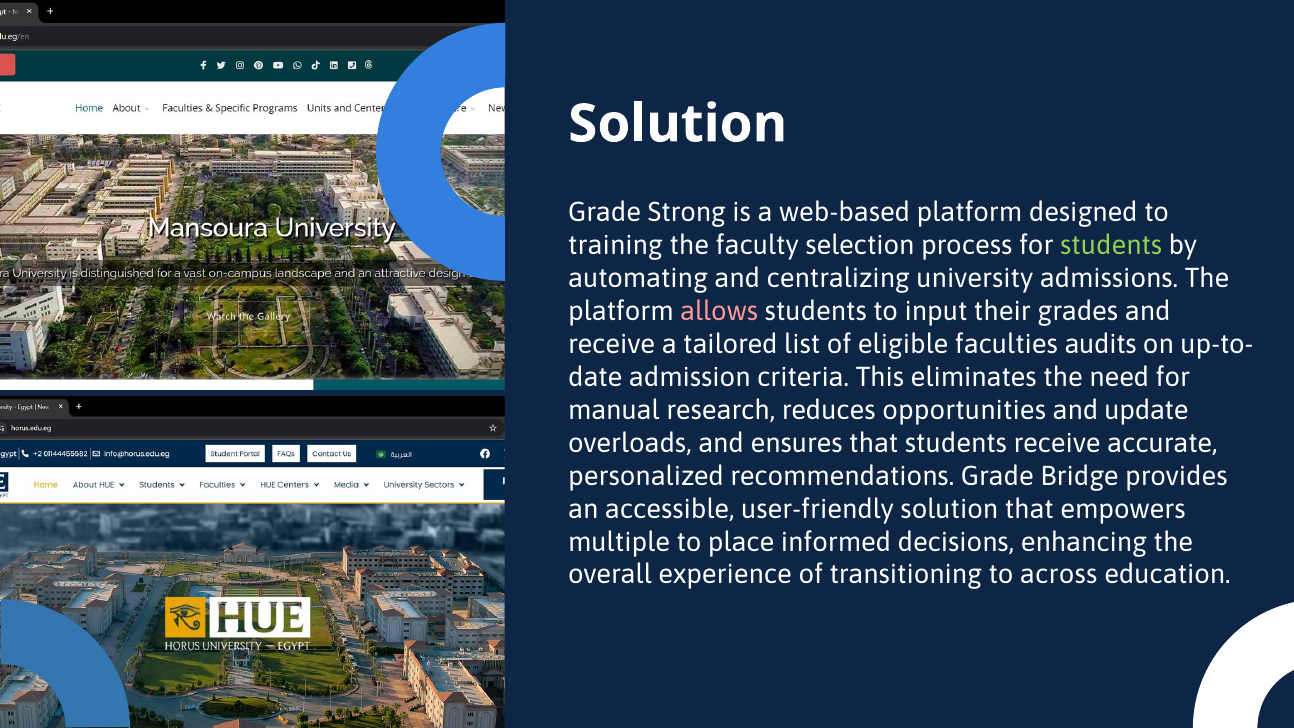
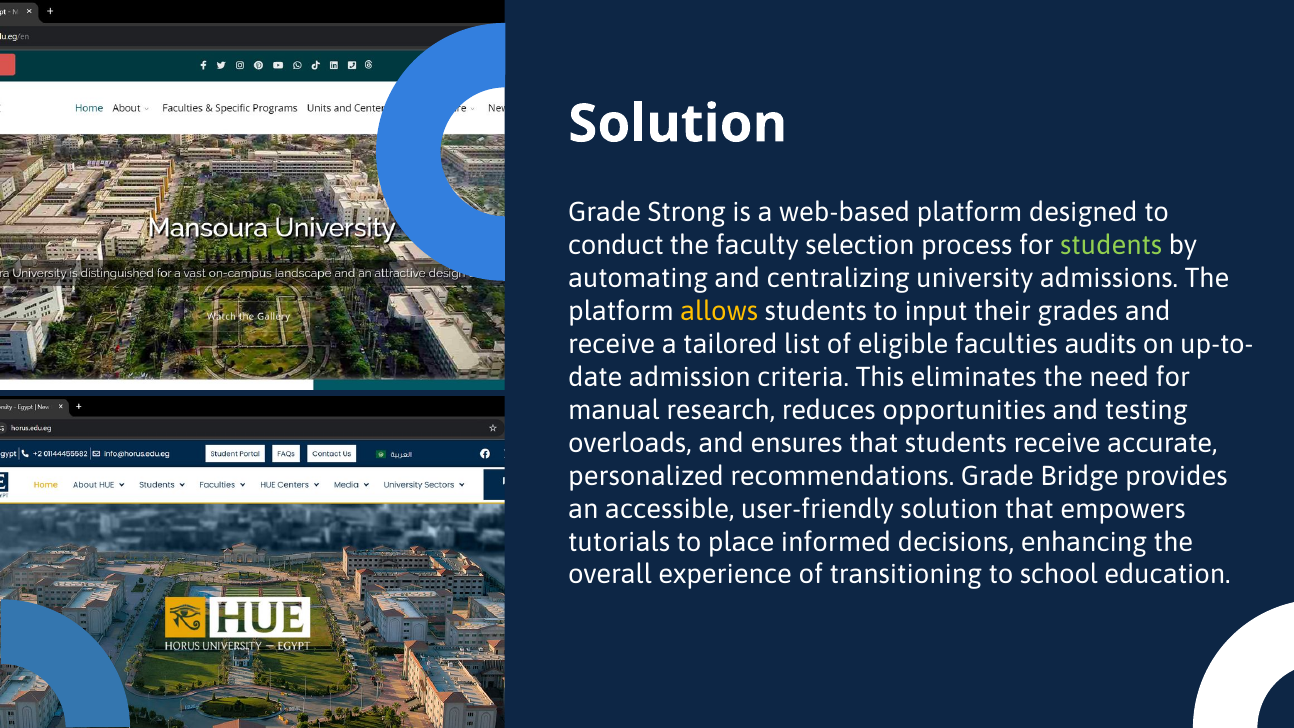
training: training -> conduct (616, 246)
allows colour: pink -> yellow (719, 312)
update: update -> testing (1146, 410)
multiple: multiple -> tutorials (619, 542)
across: across -> school (1059, 575)
